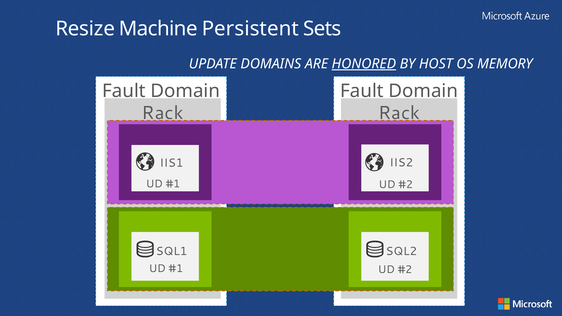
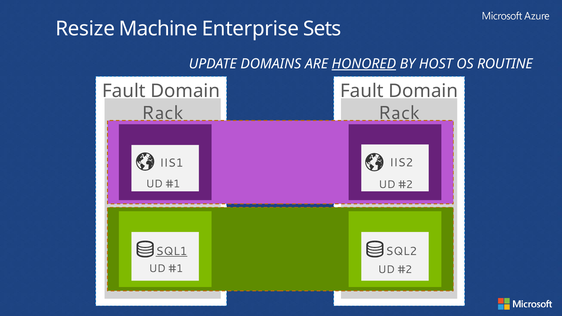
Persistent: Persistent -> Enterprise (250, 29)
MEMORY: MEMORY -> ROUTINE (505, 64)
SQL1 underline: none -> present (172, 251)
